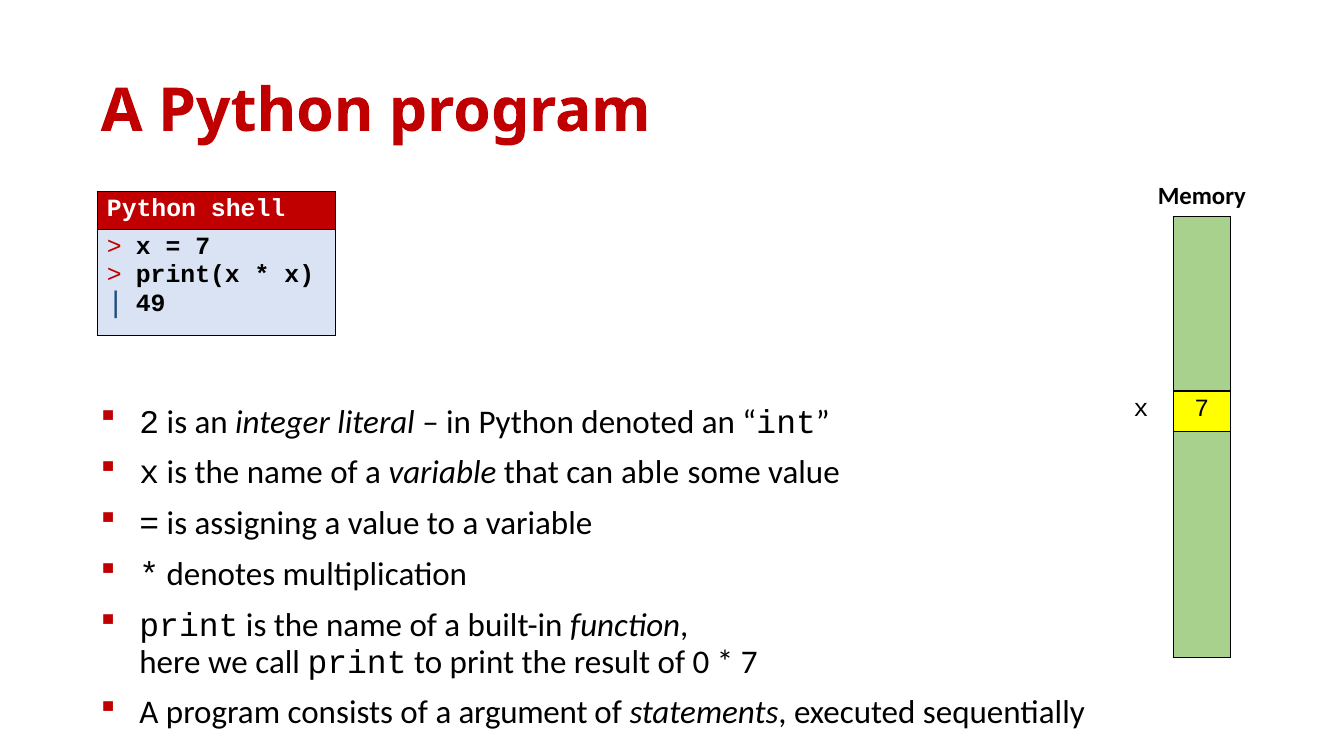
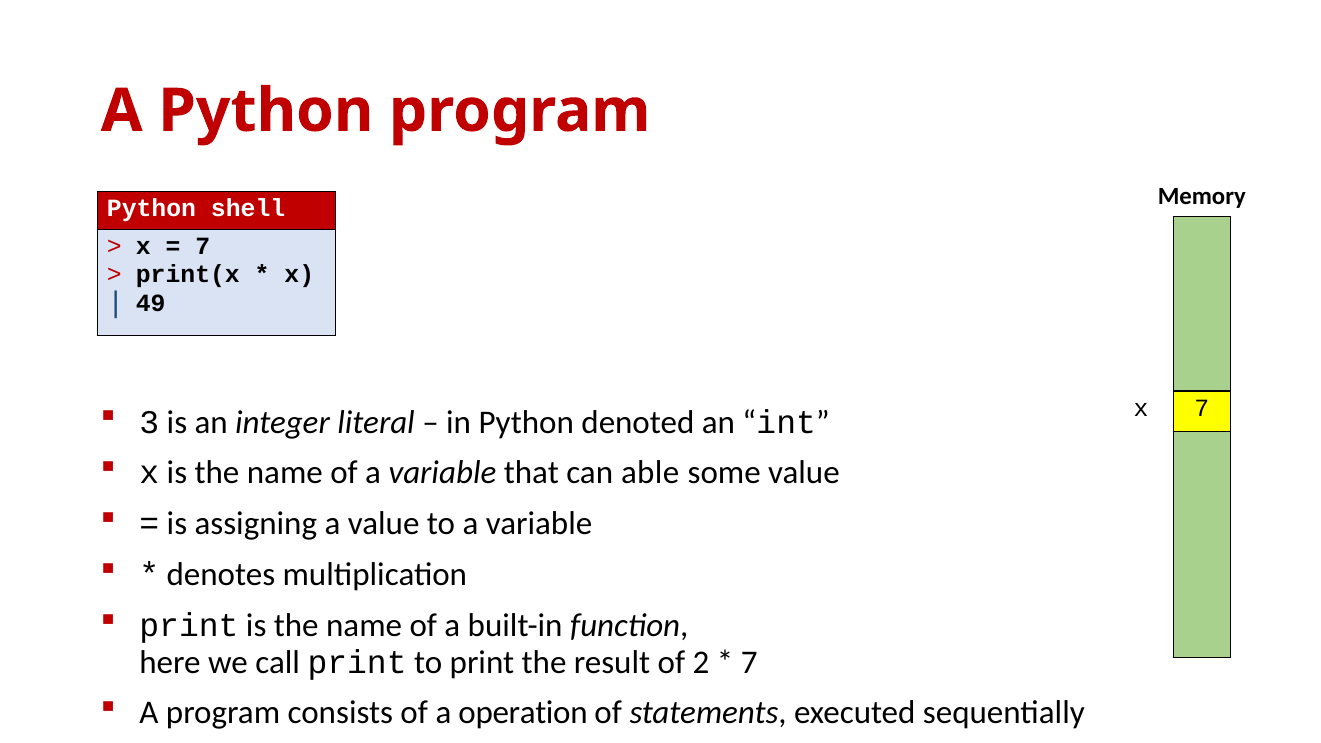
2: 2 -> 3 (149, 422)
0: 0 -> 2 (701, 663)
argument: argument -> operation (523, 713)
